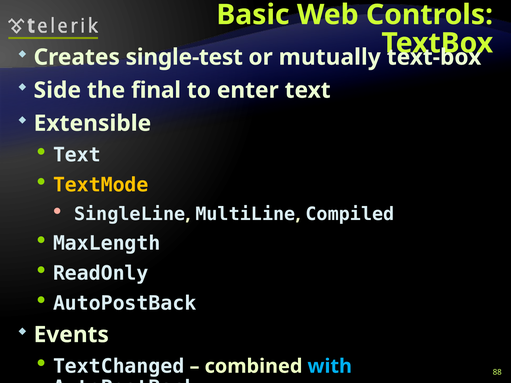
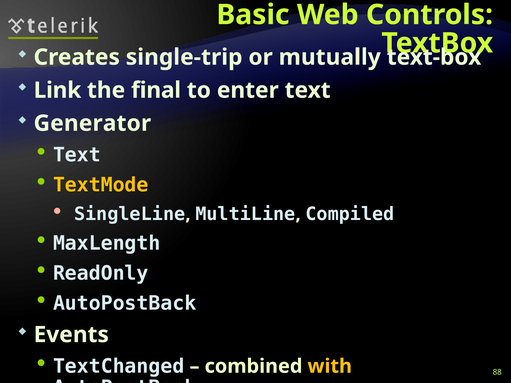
single-test: single-test -> single-trip (184, 57)
Side: Side -> Link (57, 90)
Extensible: Extensible -> Generator (92, 123)
with colour: light blue -> yellow (330, 366)
